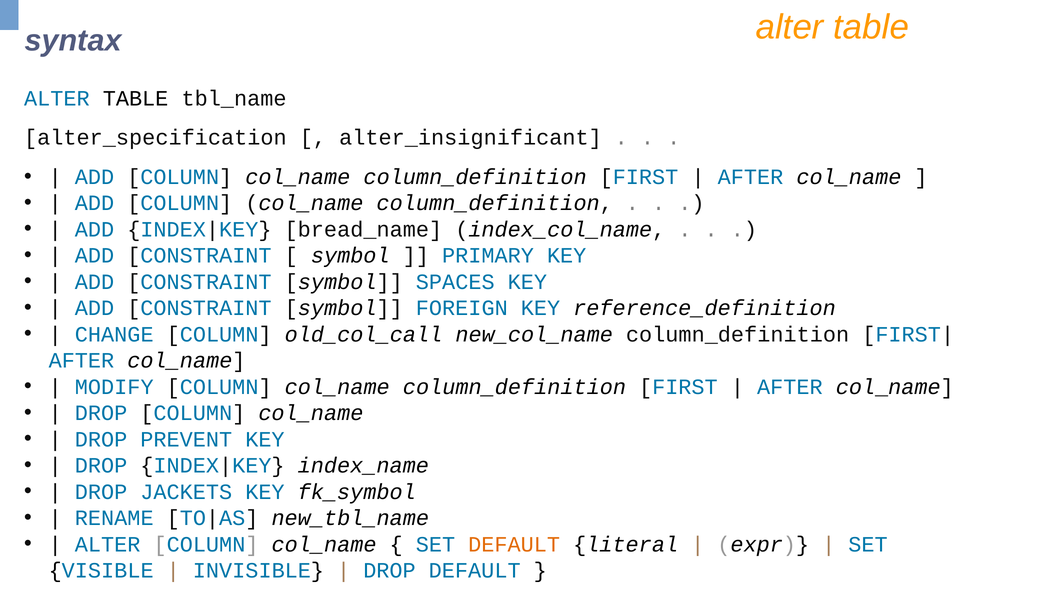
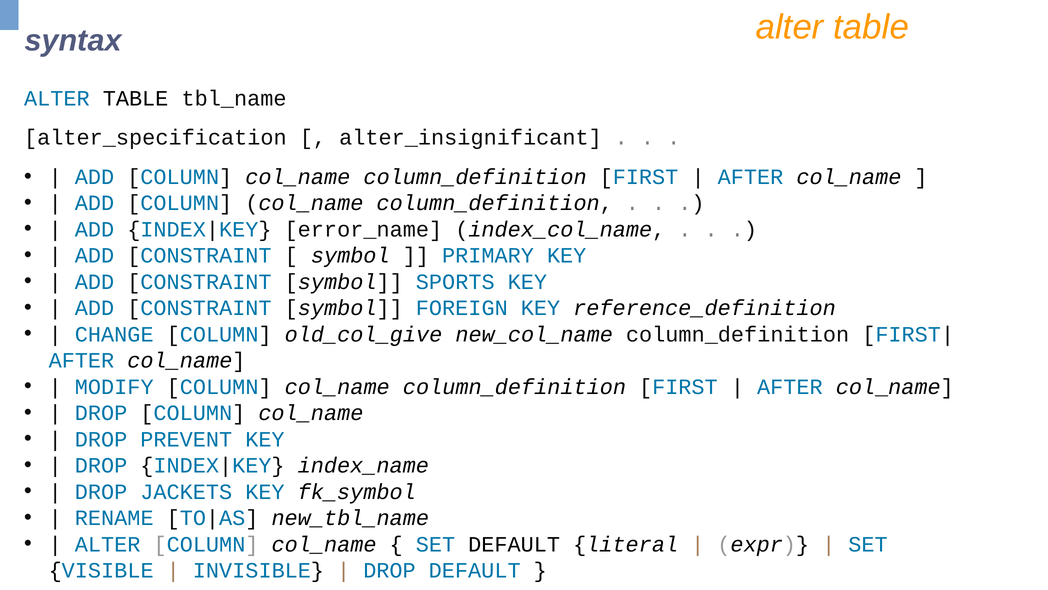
bread_name: bread_name -> error_name (363, 229)
SPACES: SPACES -> SPORTS (455, 282)
old_col_call: old_col_call -> old_col_give (363, 334)
DEFAULT colour: orange -> black (514, 544)
